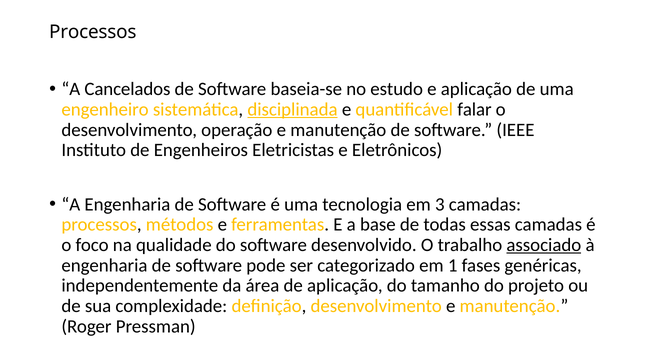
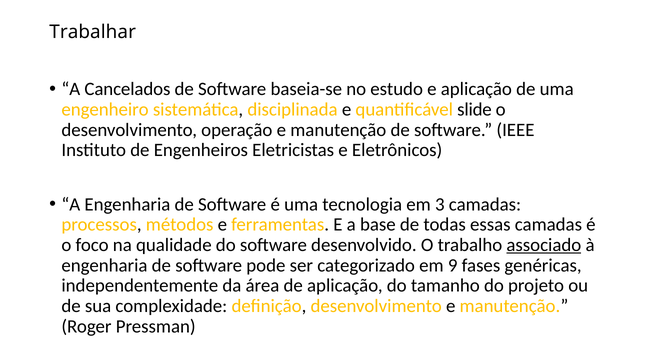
Processos: Processos -> Trabalhar (93, 32)
disciplinada underline: present -> none (292, 109)
falar: falar -> slide (474, 109)
1: 1 -> 9 (453, 265)
